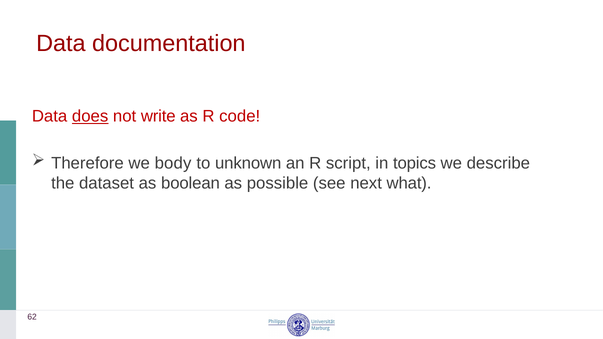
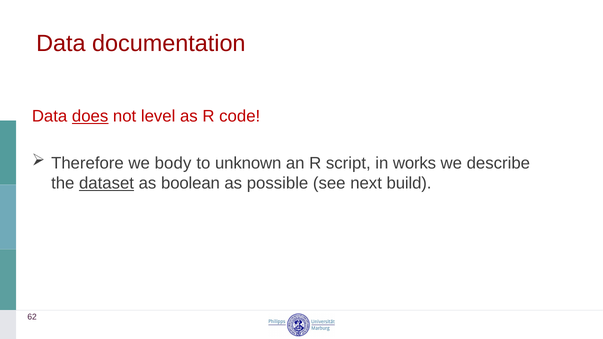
write: write -> level (158, 116)
topics: topics -> works (415, 163)
dataset underline: none -> present (107, 183)
what: what -> build (409, 183)
